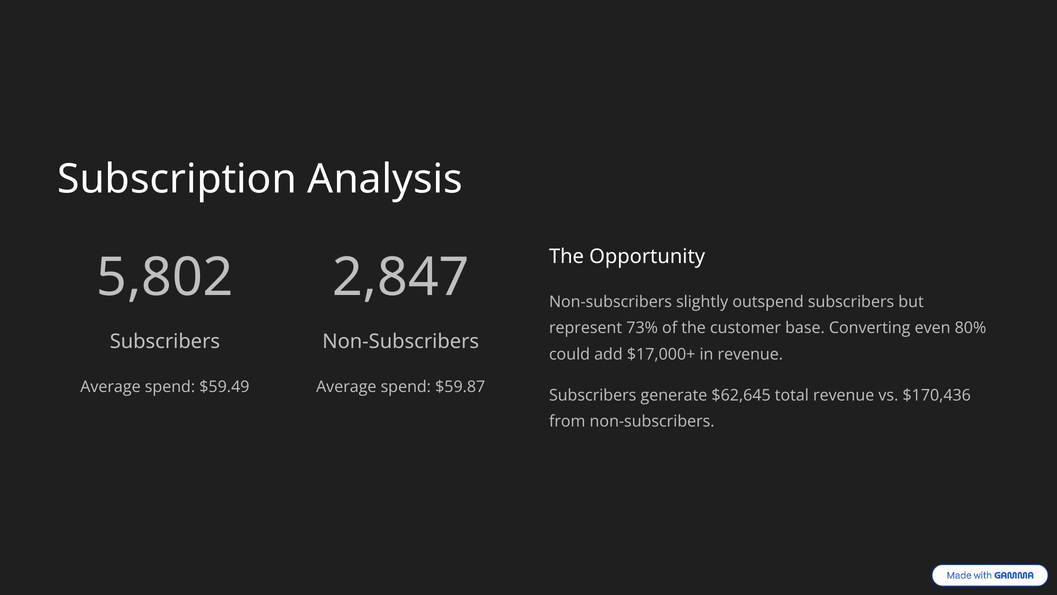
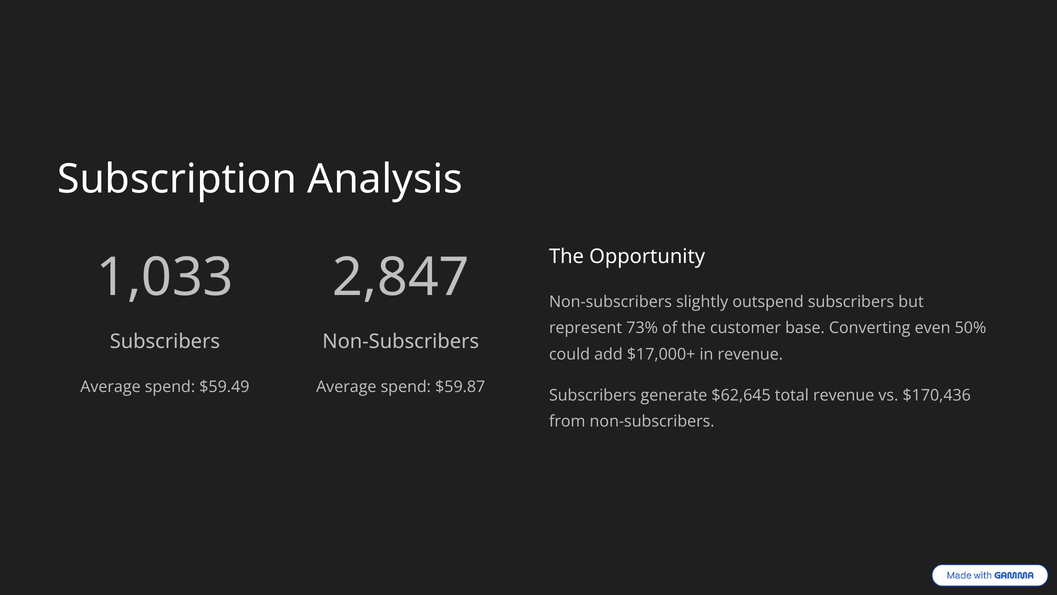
5,802: 5,802 -> 1,033 (165, 278)
80%: 80% -> 50% (970, 328)
